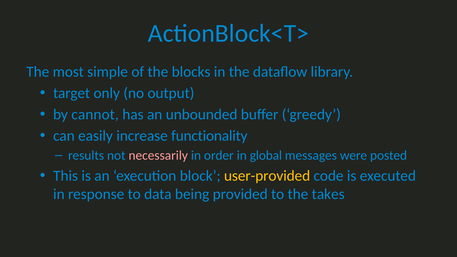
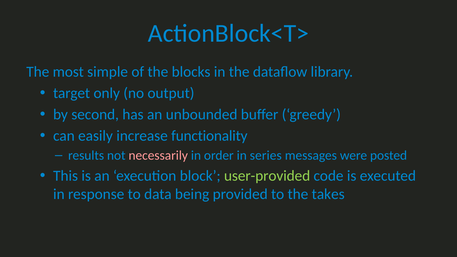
cannot: cannot -> second (95, 115)
global: global -> series (266, 156)
user-provided colour: yellow -> light green (267, 176)
